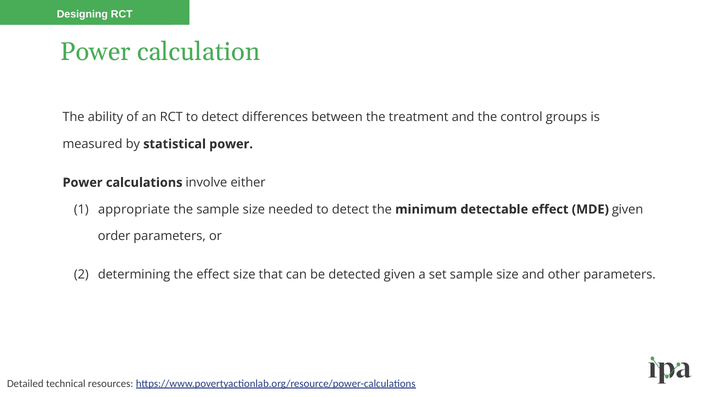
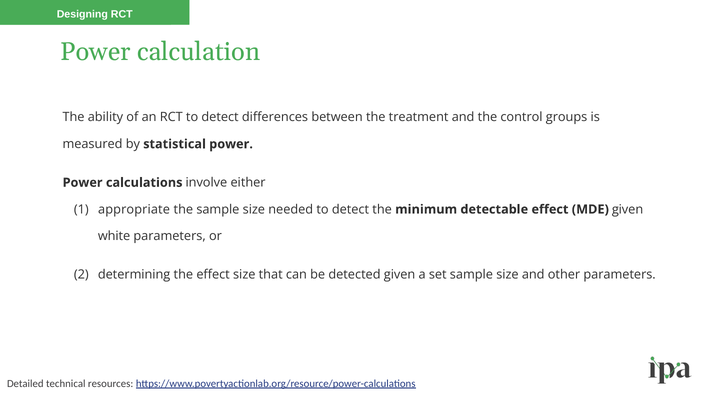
order: order -> white (114, 236)
